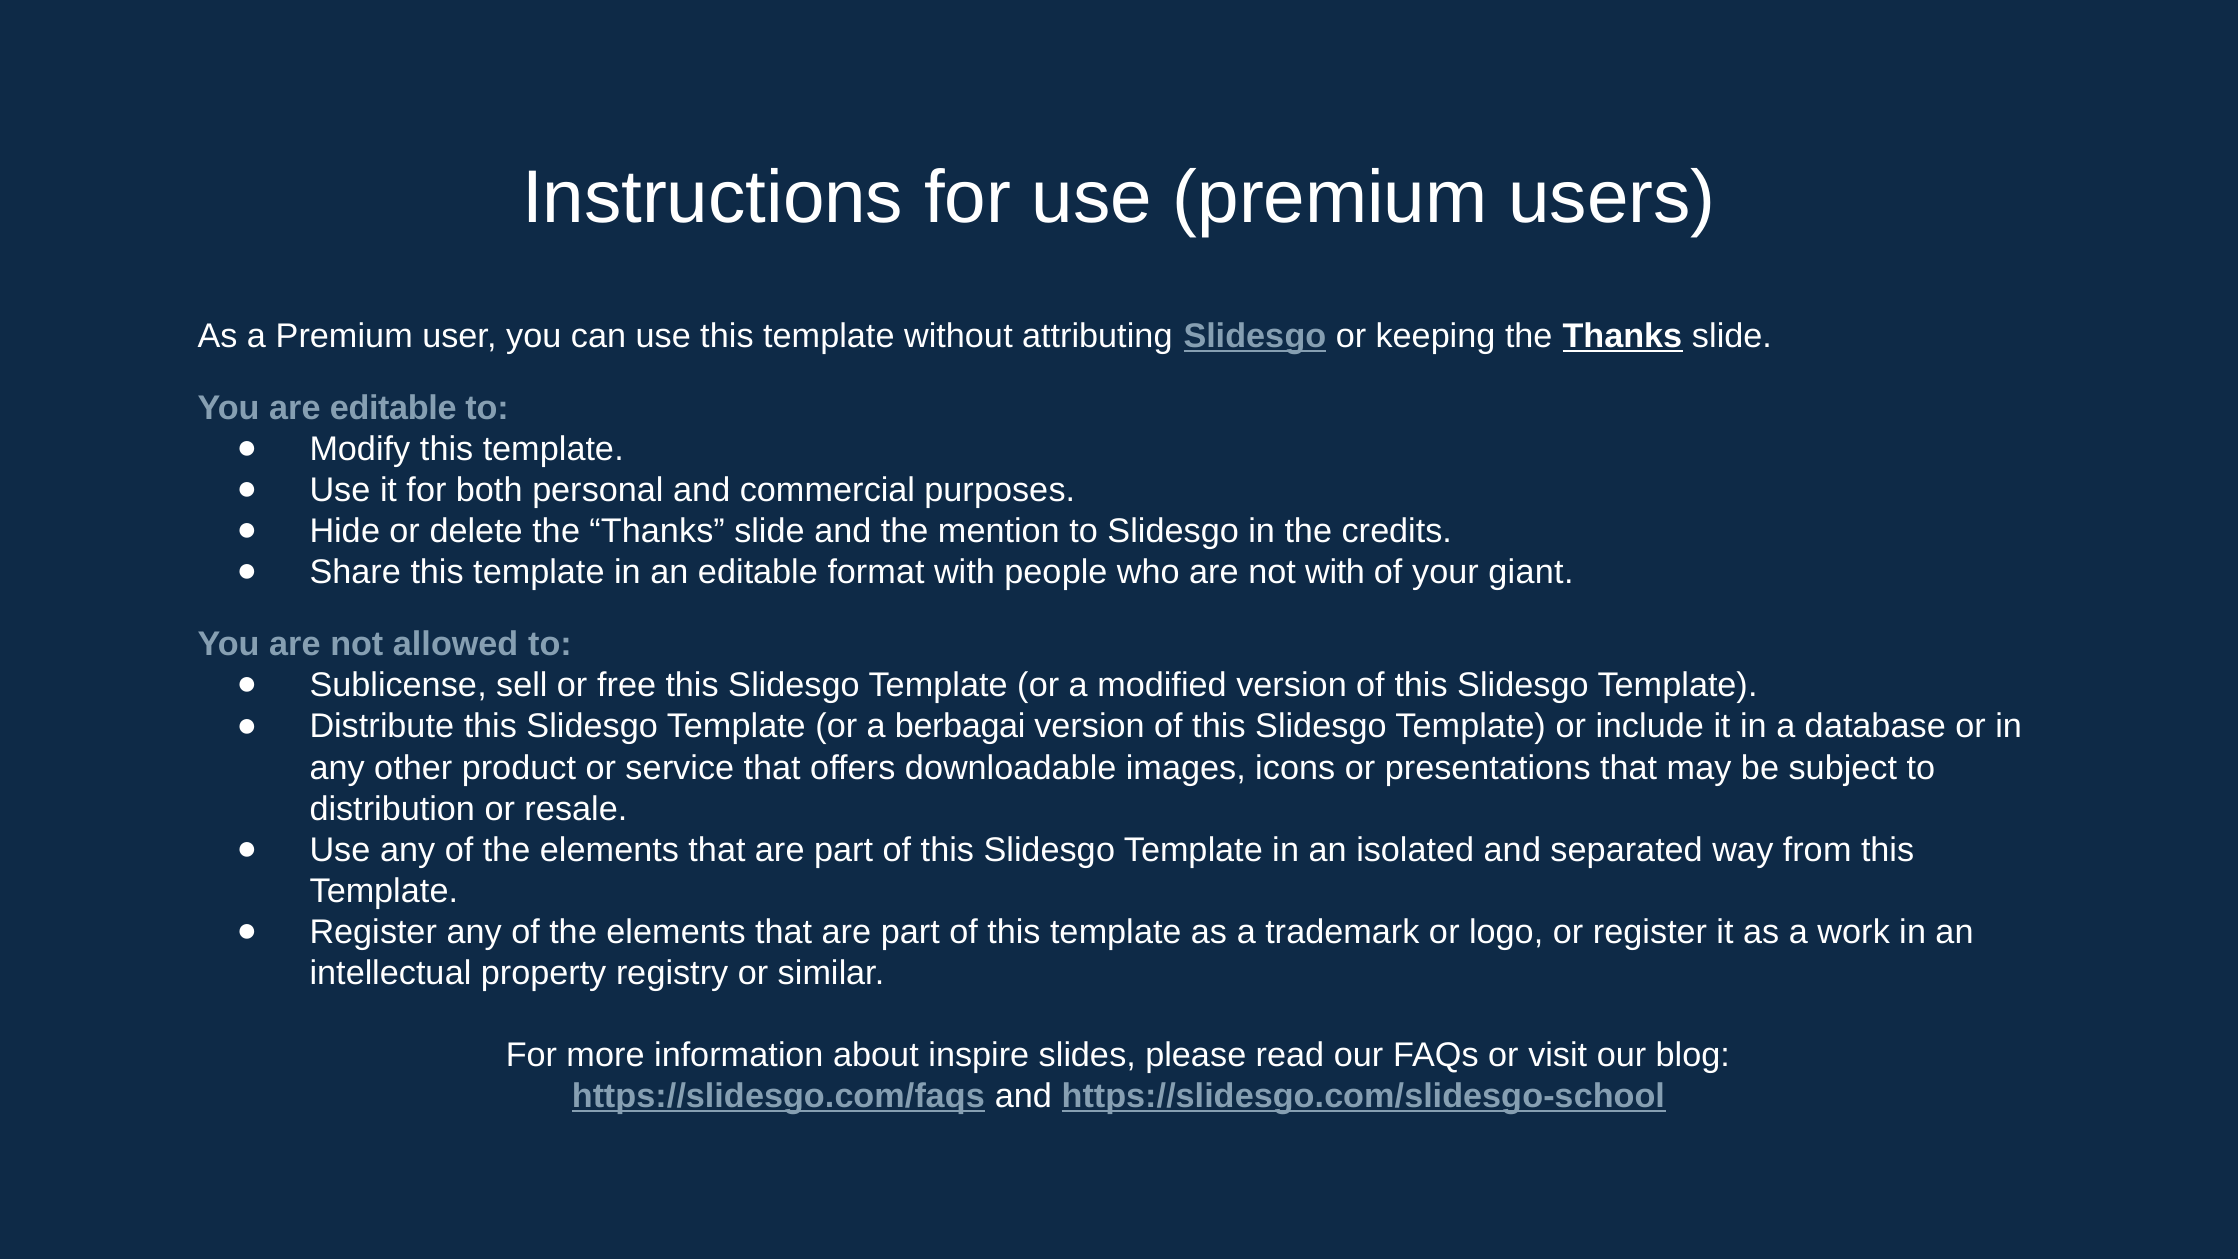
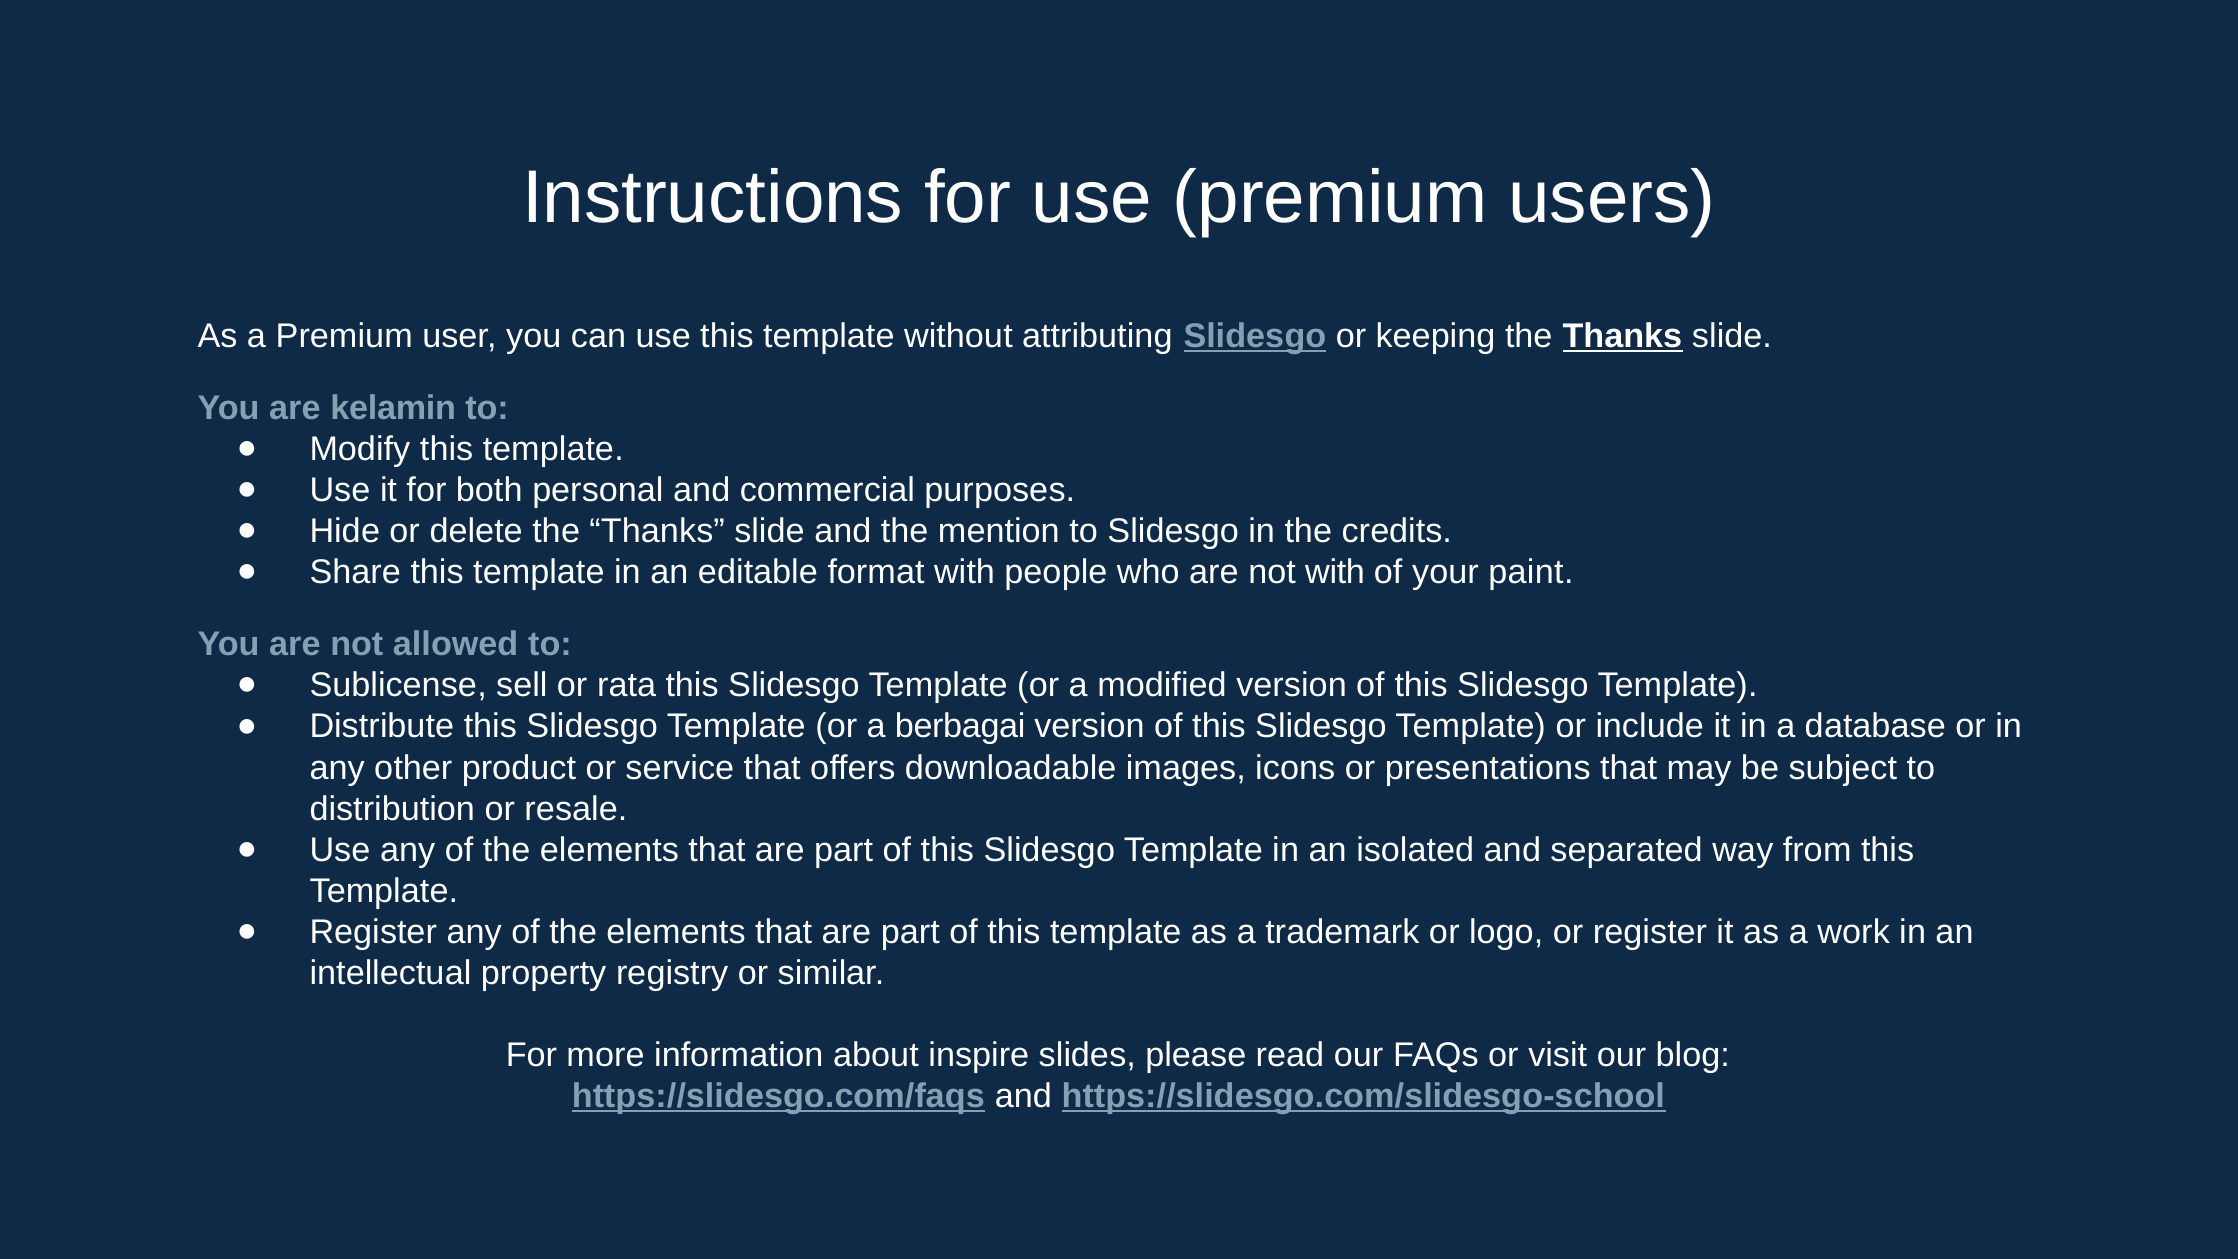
are editable: editable -> kelamin (393, 408)
giant: giant -> paint (1531, 572)
free: free -> rata (627, 686)
